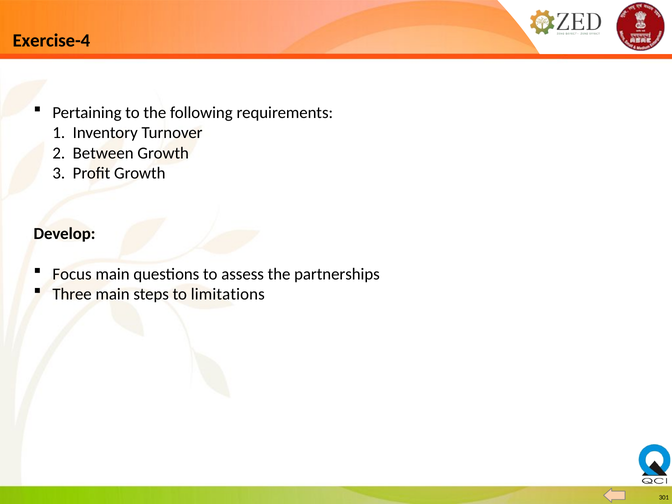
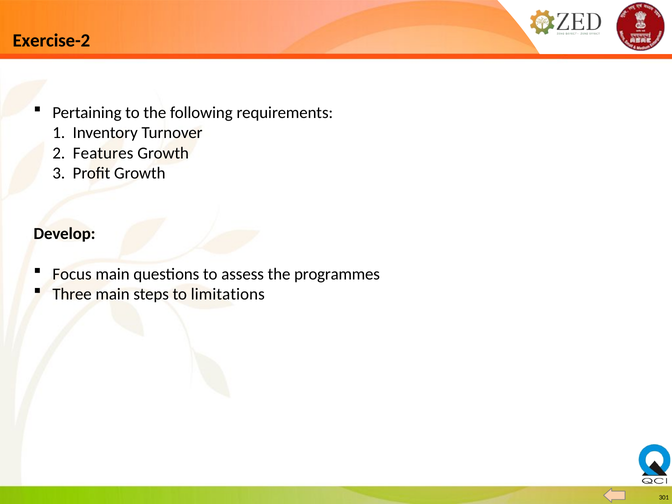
Exercise-4: Exercise-4 -> Exercise-2 (51, 41)
Between: Between -> Features (103, 153)
partnerships: partnerships -> programmes (337, 274)
